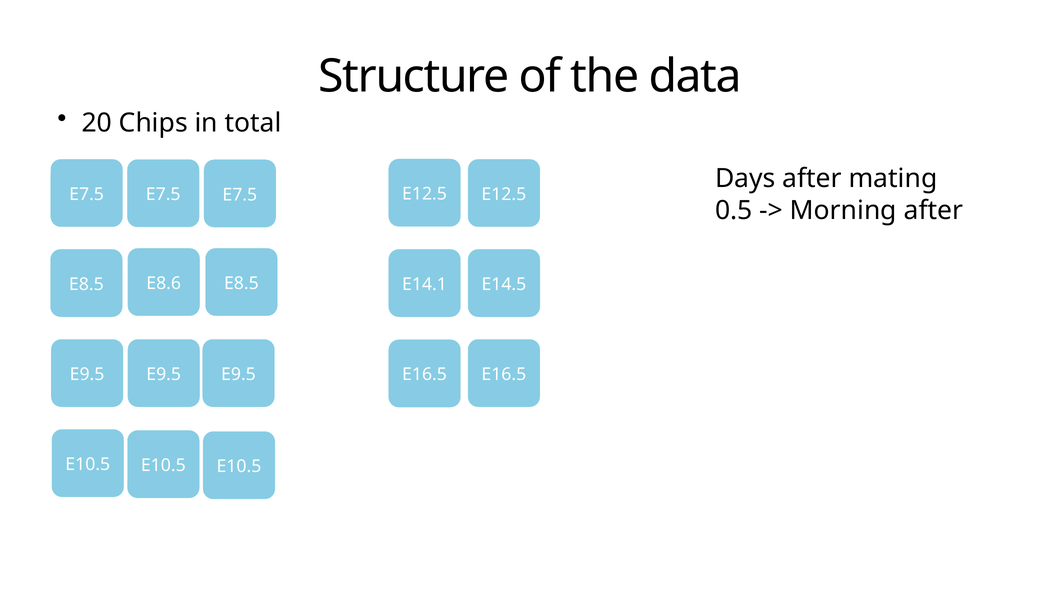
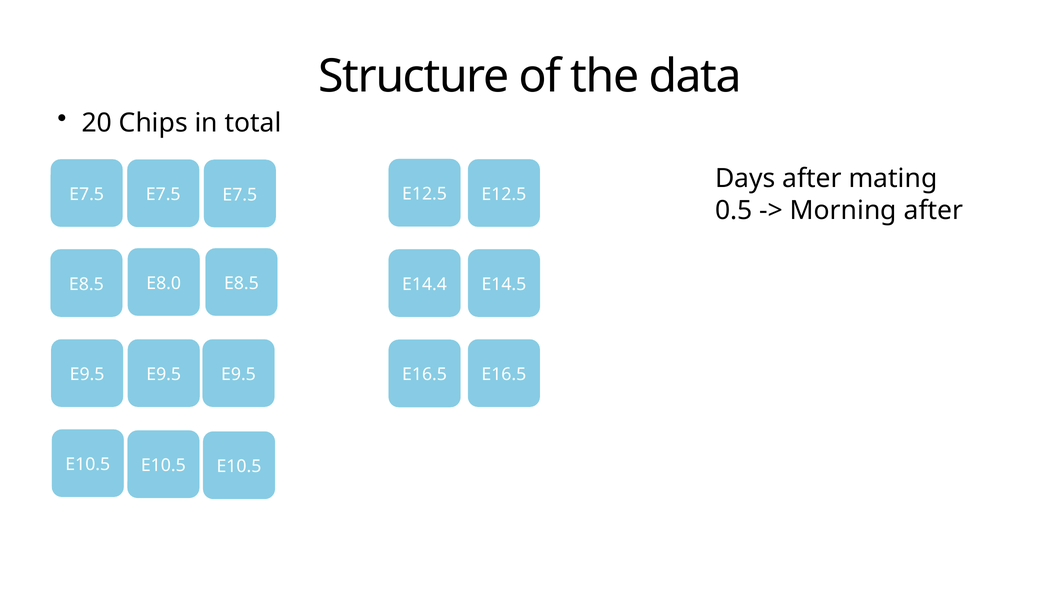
E8.6: E8.6 -> E8.0 (164, 283)
E14.1: E14.1 -> E14.4 (425, 284)
